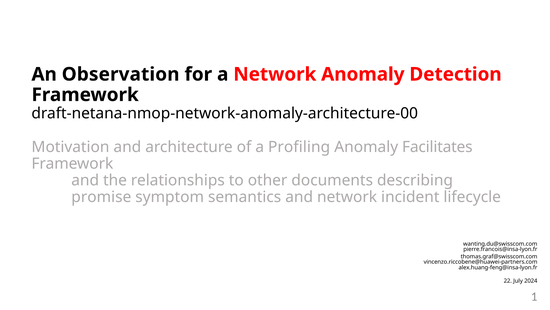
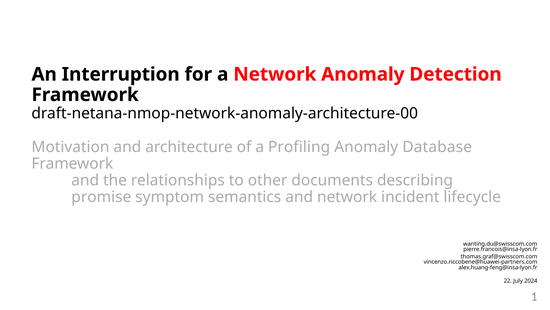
Observation: Observation -> Interruption (121, 74)
Facilitates: Facilitates -> Database (437, 147)
